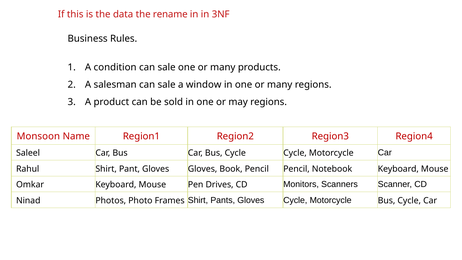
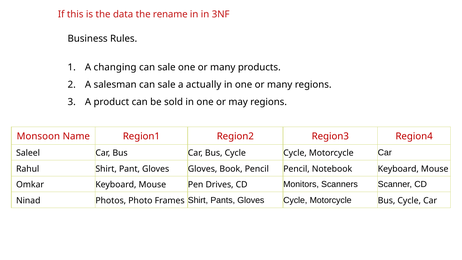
condition: condition -> changing (115, 67)
window: window -> actually (204, 85)
